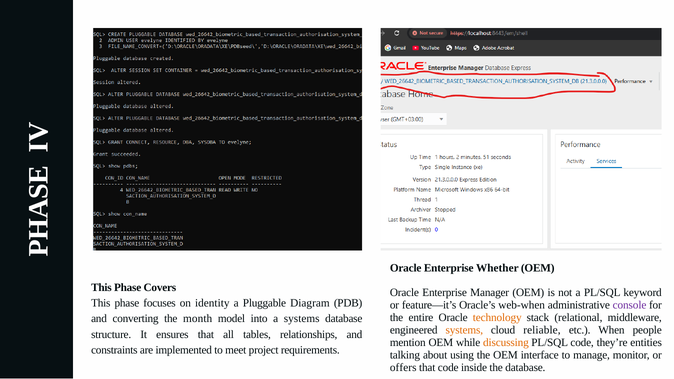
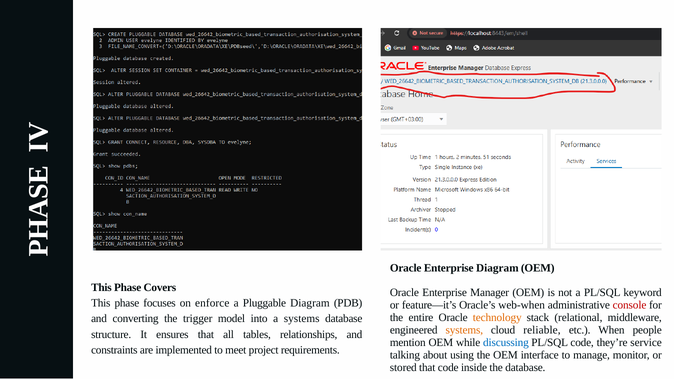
Enterprise Whether: Whether -> Diagram (497, 268)
identity: identity -> enforce (212, 303)
console colour: purple -> red (630, 305)
month: month -> trigger (198, 319)
discussing colour: orange -> blue (506, 343)
entities: entities -> service (646, 343)
offers: offers -> stored (403, 367)
